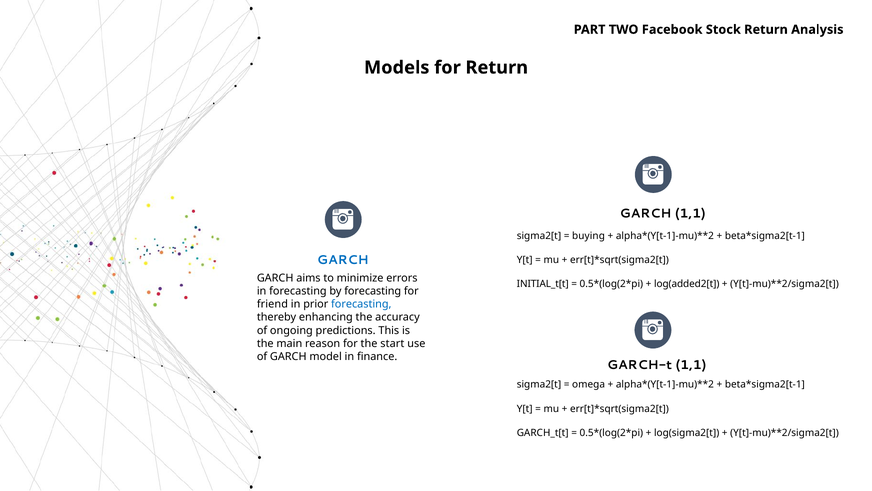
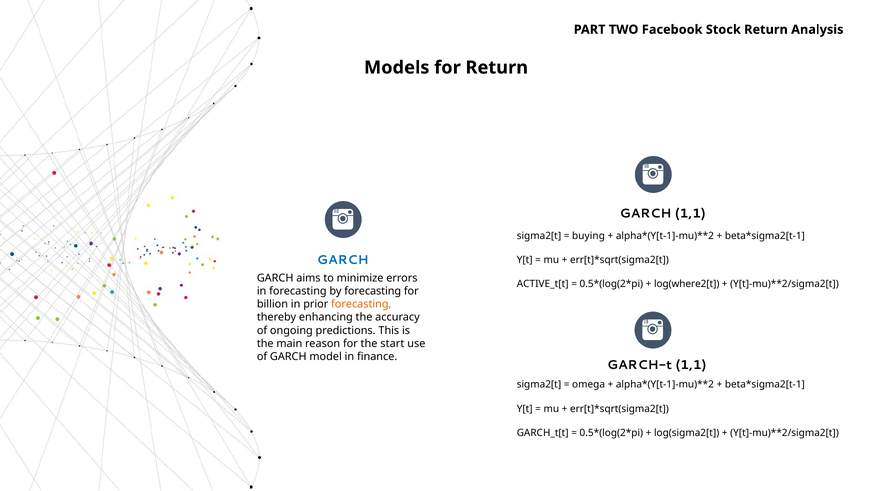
INITIAL_t[t: INITIAL_t[t -> ACTIVE_t[t (543, 284)
log(added2[t: log(added2[t -> log(where2[t (687, 284)
friend: friend -> billion (272, 304)
forecasting colour: blue -> orange (361, 304)
